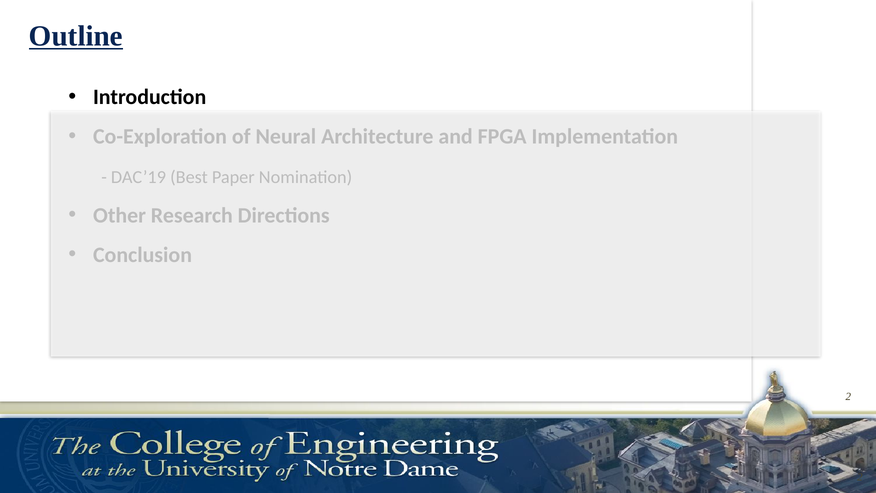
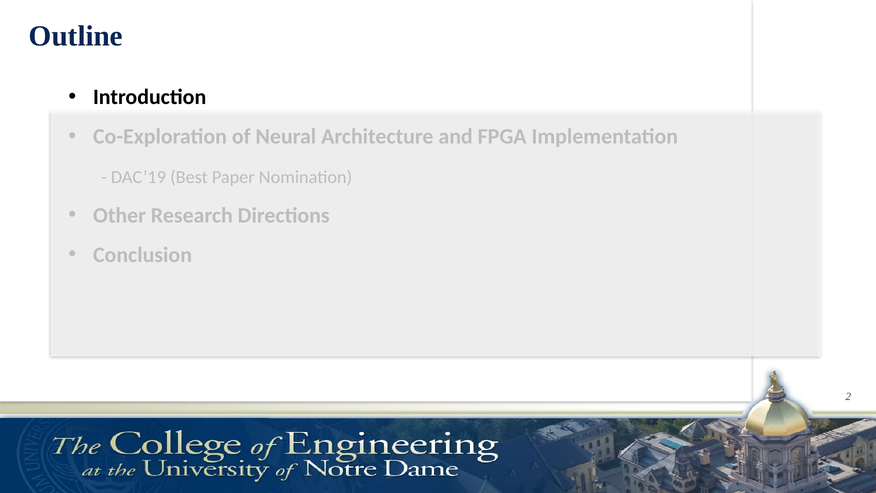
Outline underline: present -> none (76, 36)
